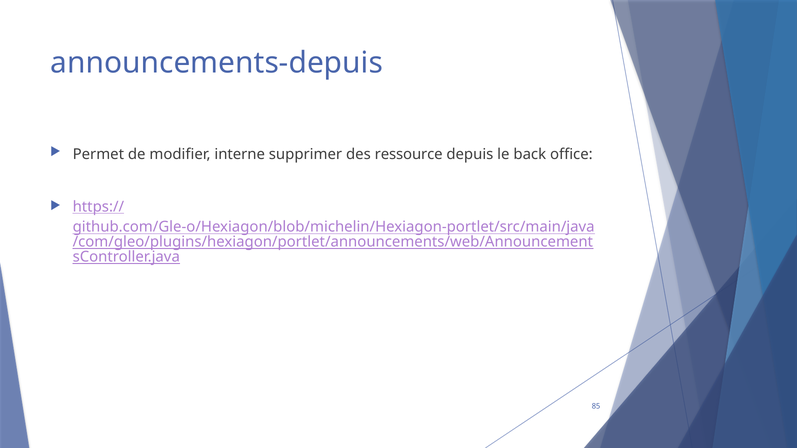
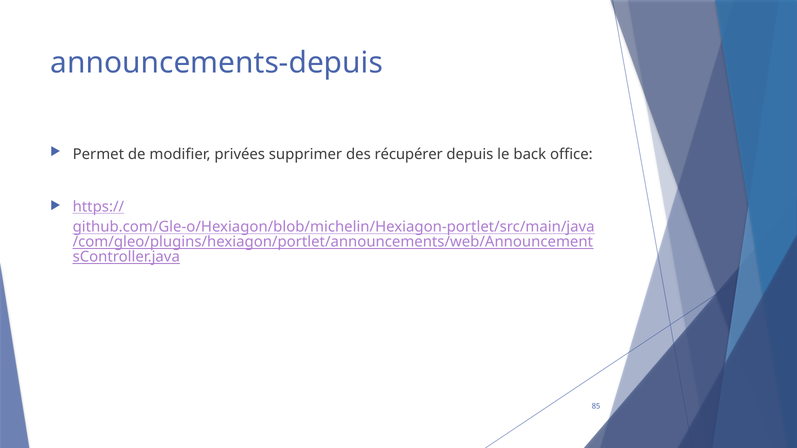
interne: interne -> privées (240, 154)
ressource: ressource -> récupérer (409, 154)
